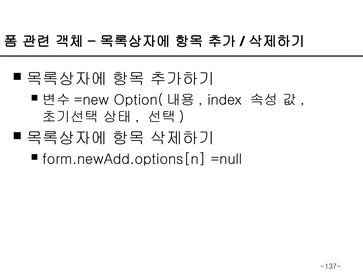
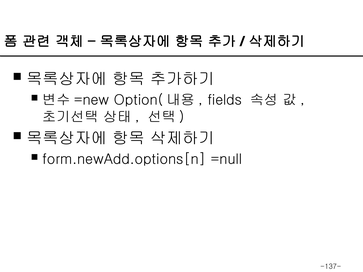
index: index -> fields (225, 100)
